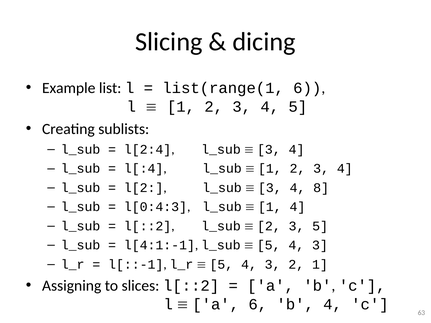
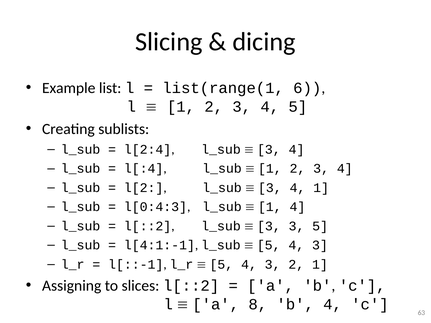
4 8: 8 -> 1 (321, 188)
2: 2 -> 3 (269, 226)
a 6: 6 -> 8 (258, 304)
